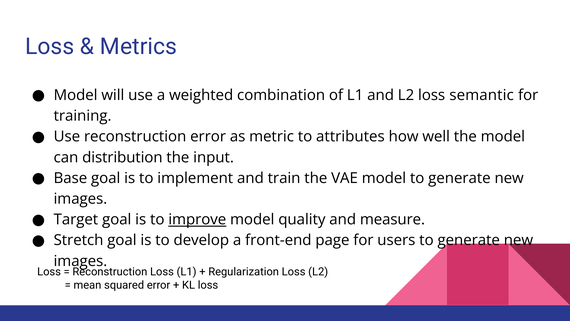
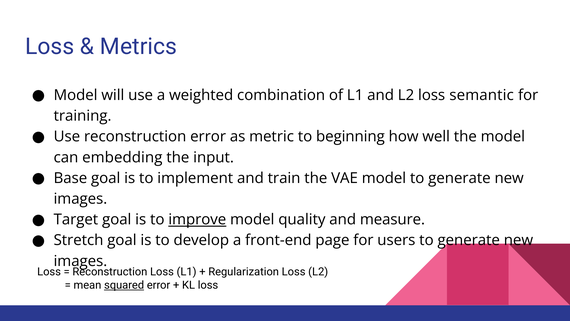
attributes: attributes -> beginning (350, 137)
distribution: distribution -> embedding (122, 157)
squared underline: none -> present (124, 285)
